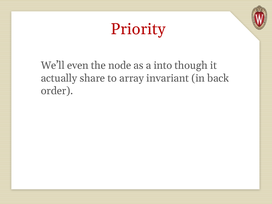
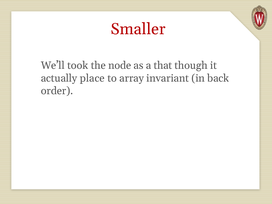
Priority: Priority -> Smaller (138, 29)
even: even -> took (78, 65)
into: into -> that (163, 65)
share: share -> place (92, 78)
